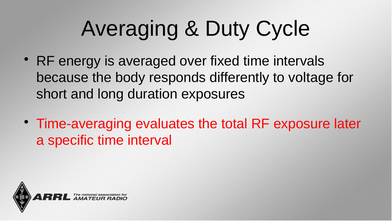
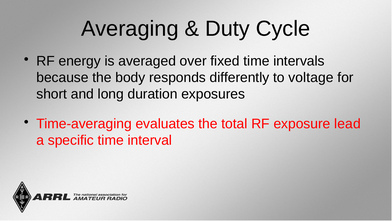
later: later -> lead (347, 123)
